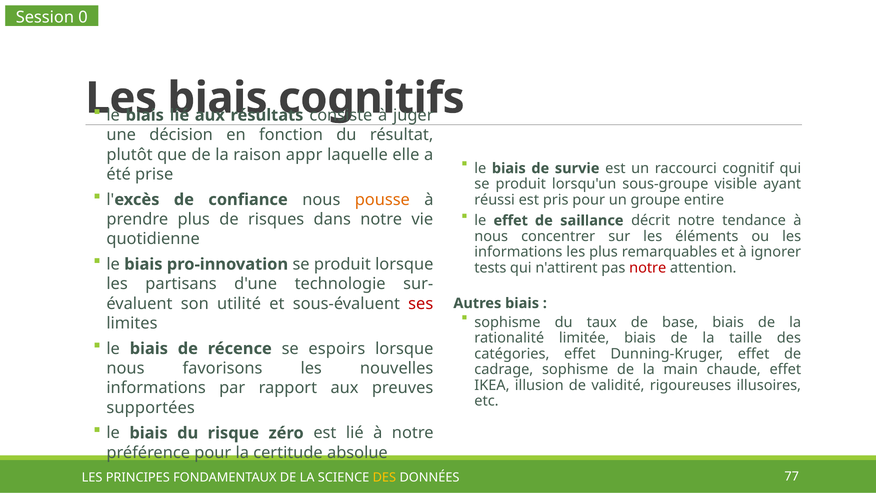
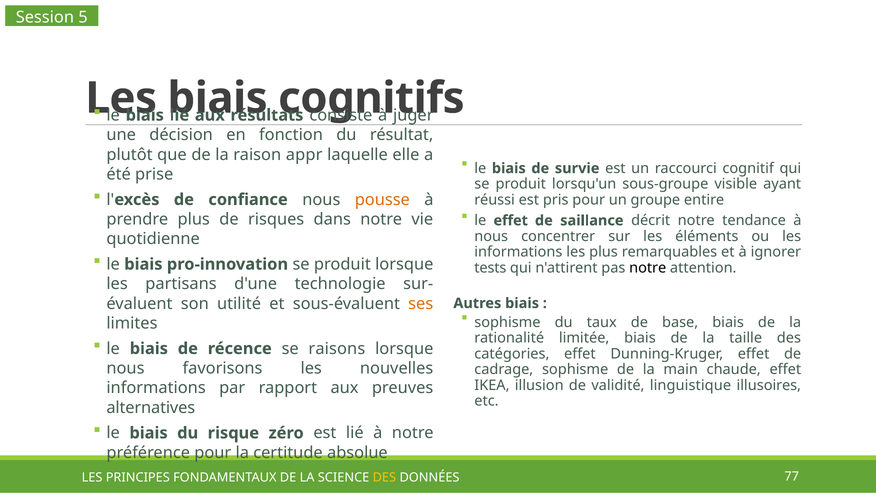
0: 0 -> 5 (83, 17)
notre colour: red -> black (648, 268)
ses colour: red -> orange (421, 304)
espoirs: espoirs -> raisons (337, 348)
rigoureuses: rigoureuses -> linguistique (690, 385)
supportées: supportées -> alternatives (151, 408)
